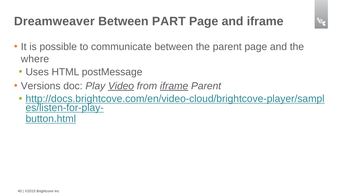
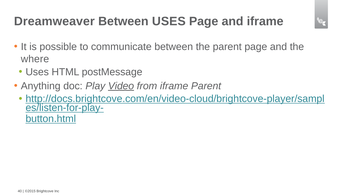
Between PART: PART -> USES (169, 21)
Versions: Versions -> Anything (41, 86)
iframe underline: present -> none (174, 86)
